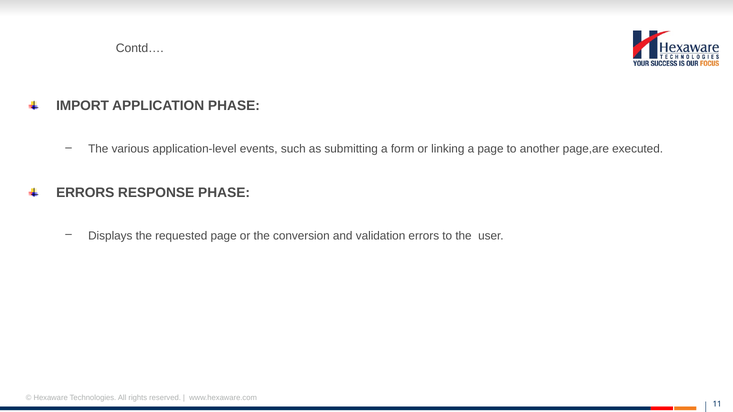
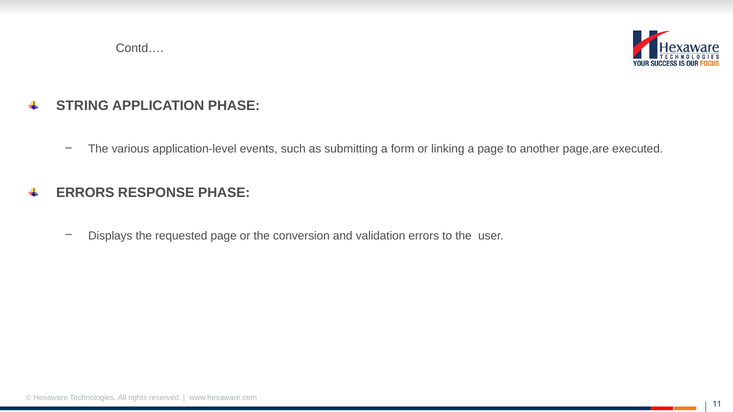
IMPORT: IMPORT -> STRING (82, 106)
